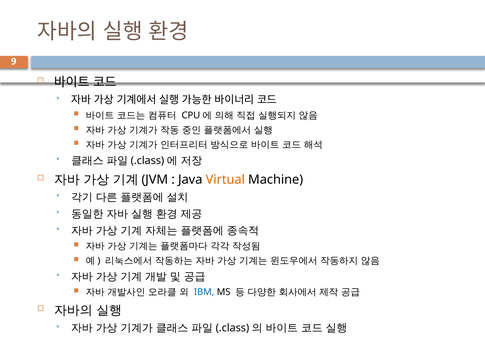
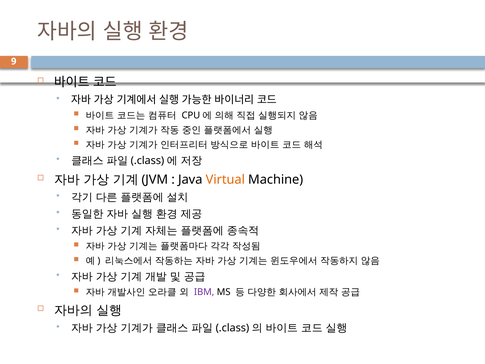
IBM colour: blue -> purple (204, 292)
